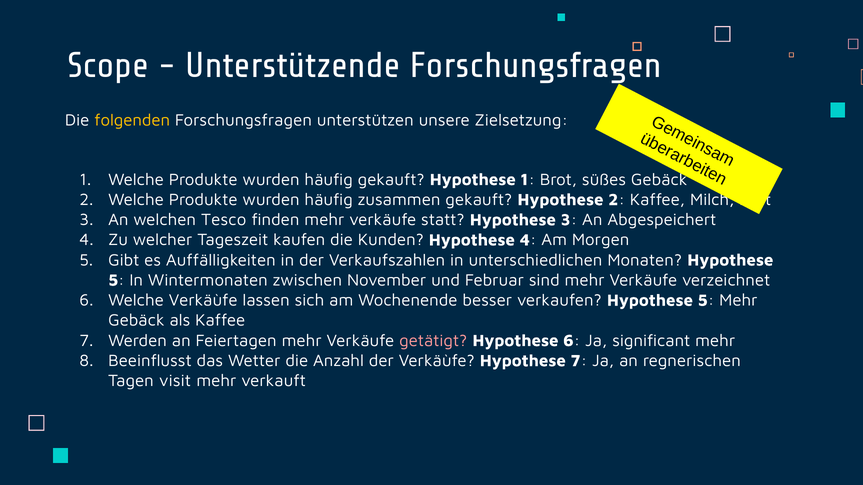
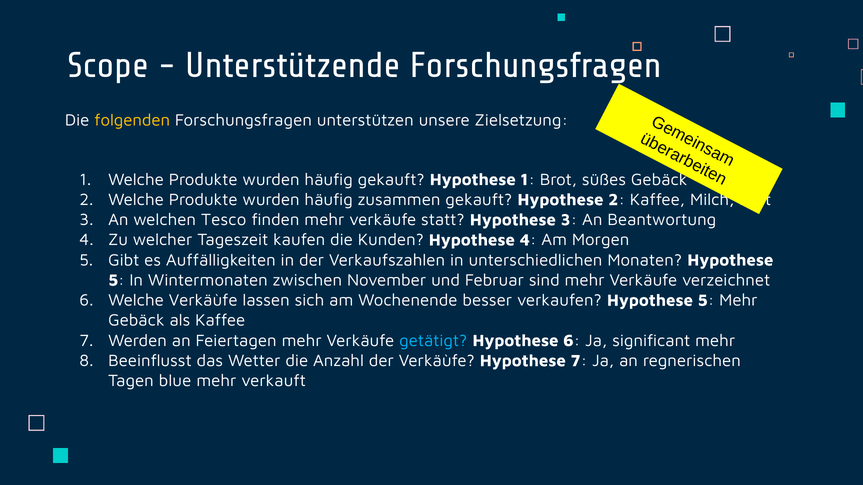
Abgespeichert: Abgespeichert -> Beantwortung (662, 220)
getätigt colour: pink -> light blue (433, 341)
visit: visit -> blue (175, 381)
